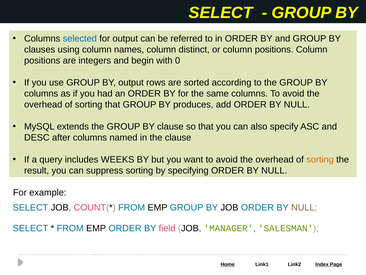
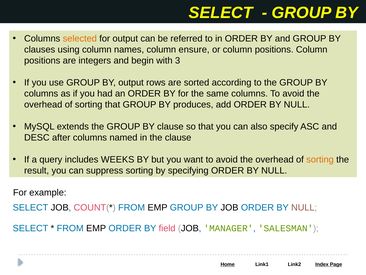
selected colour: blue -> orange (80, 38)
distinct: distinct -> ensure (194, 49)
0: 0 -> 3 (178, 60)
